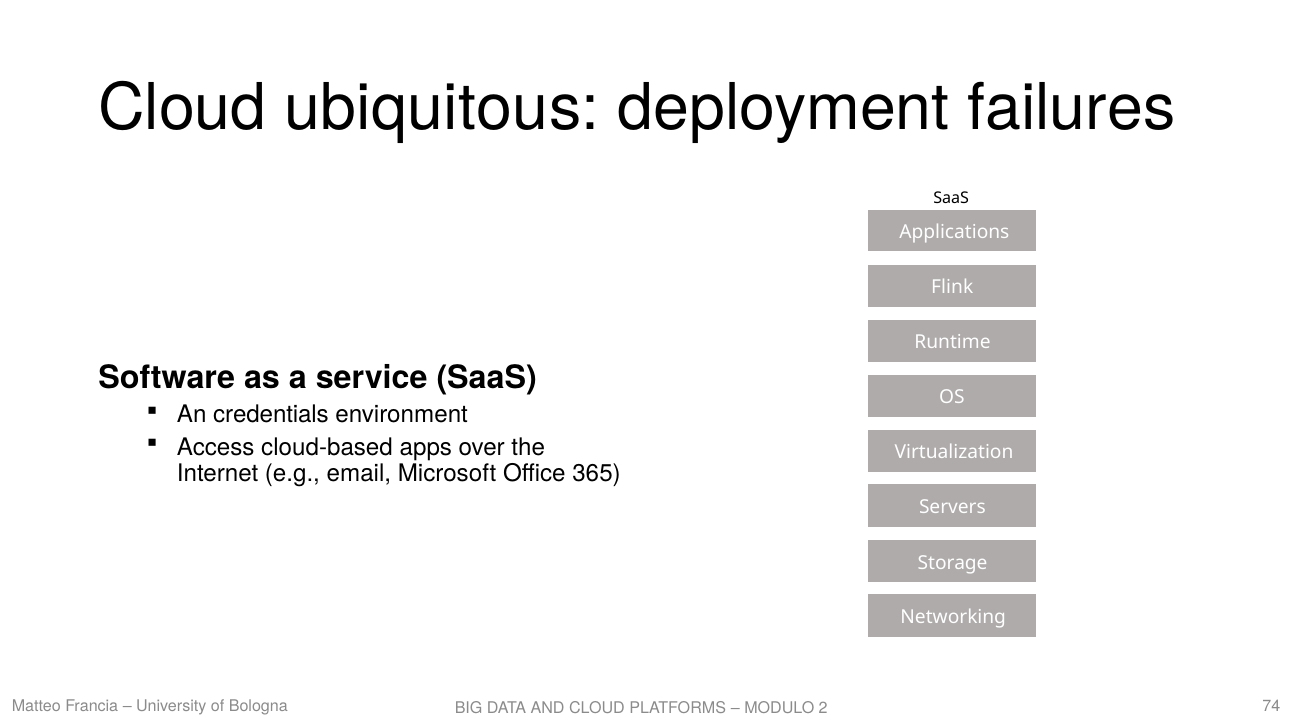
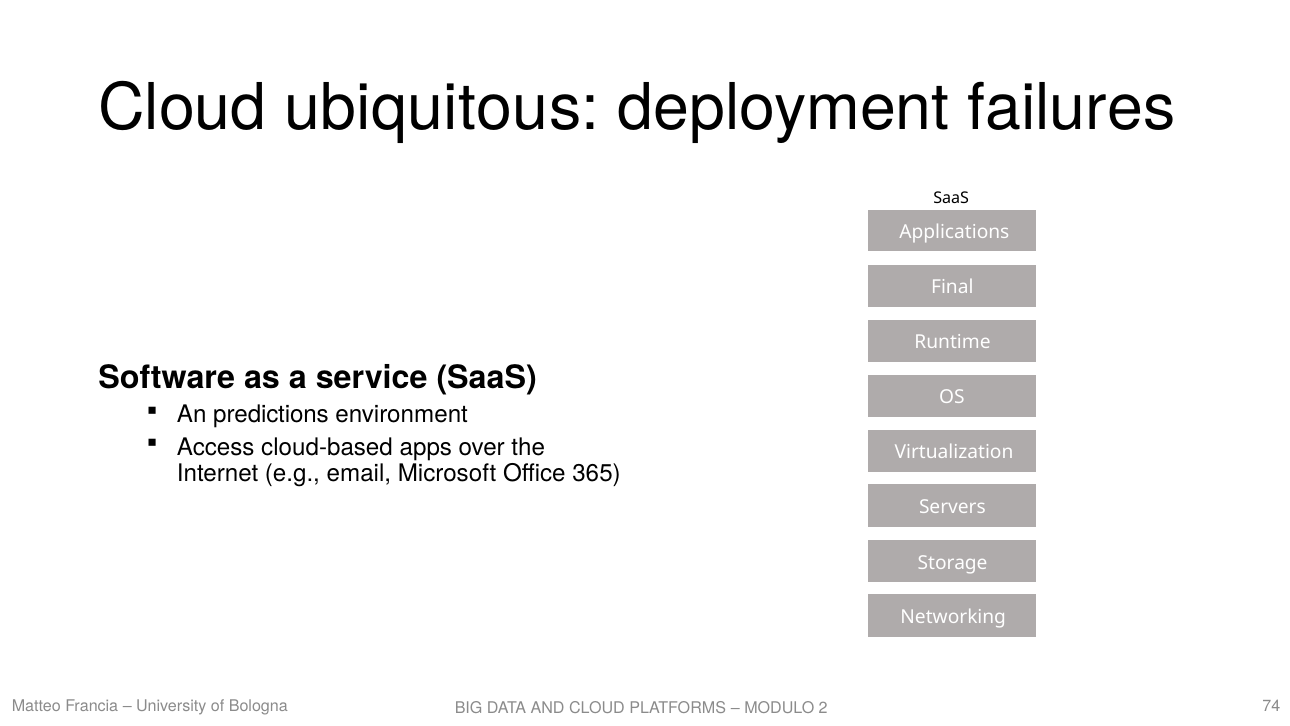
Flink: Flink -> Final (952, 287)
credentials: credentials -> predictions (271, 414)
